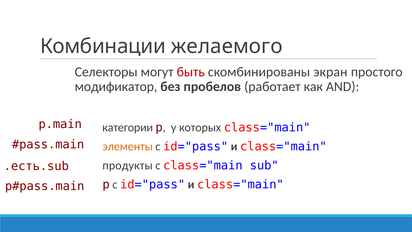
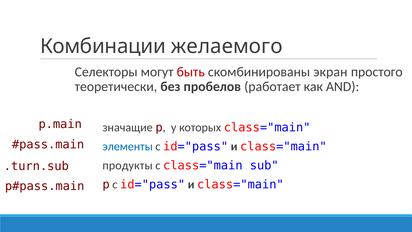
модификатор: модификатор -> теоретически (116, 87)
категории: категории -> значащие (128, 127)
элементы colour: orange -> blue (128, 146)
.есть.sub: .есть.sub -> .turn.sub (36, 166)
